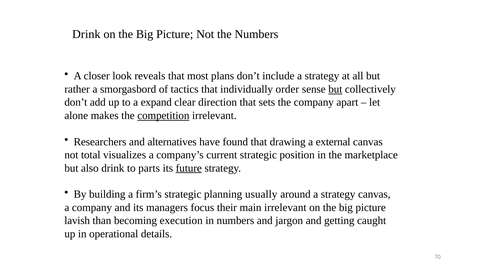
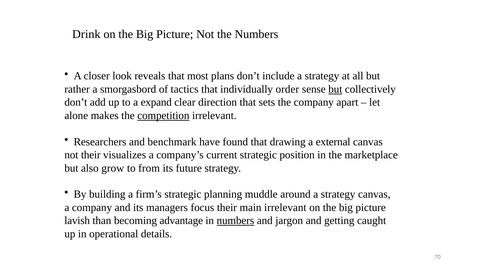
alternatives: alternatives -> benchmark (172, 141)
not total: total -> their (91, 155)
also drink: drink -> grow (113, 168)
parts: parts -> from (149, 168)
future underline: present -> none (189, 168)
usually: usually -> muddle (261, 194)
execution: execution -> advantage (181, 220)
numbers underline: none -> present (235, 220)
